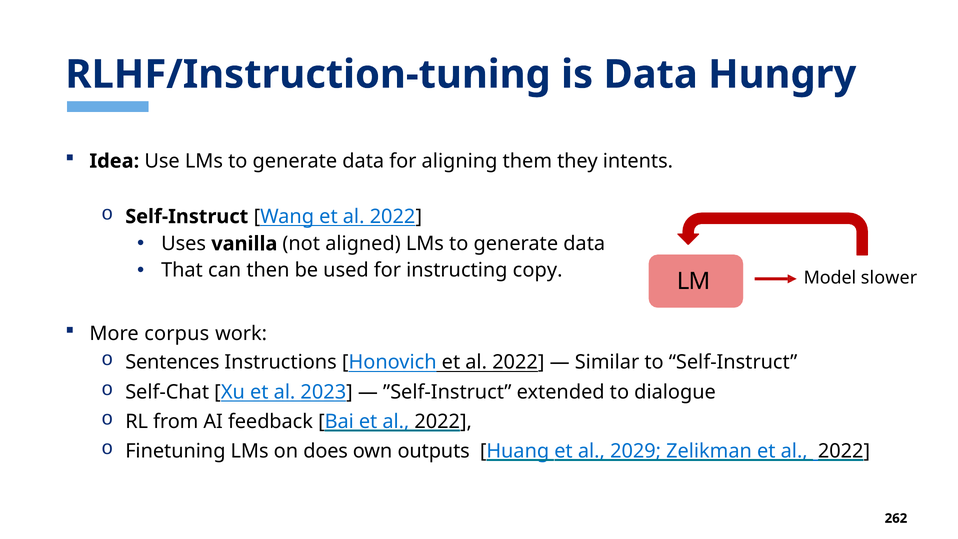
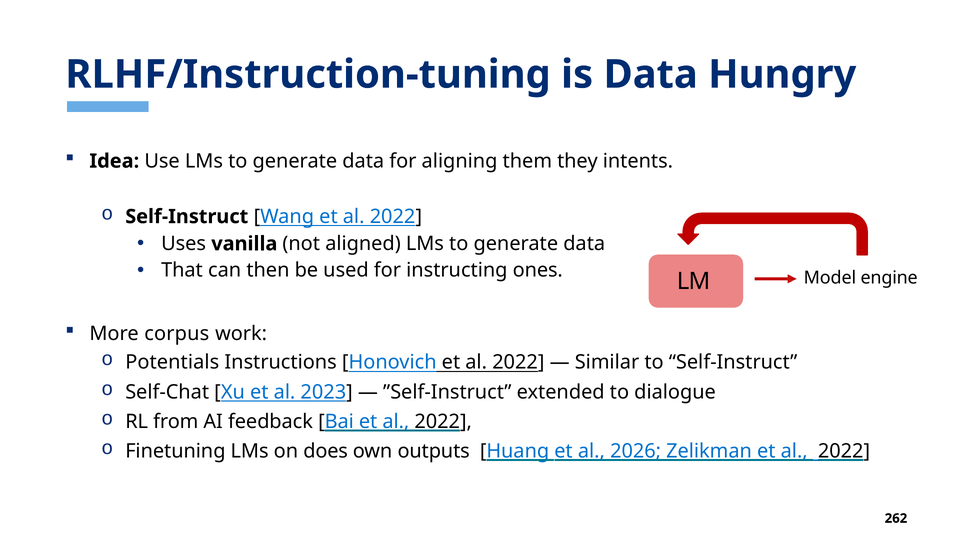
copy: copy -> ones (538, 270)
slower: slower -> engine (889, 278)
Sentences: Sentences -> Potentials (172, 362)
2029: 2029 -> 2026 (636, 451)
